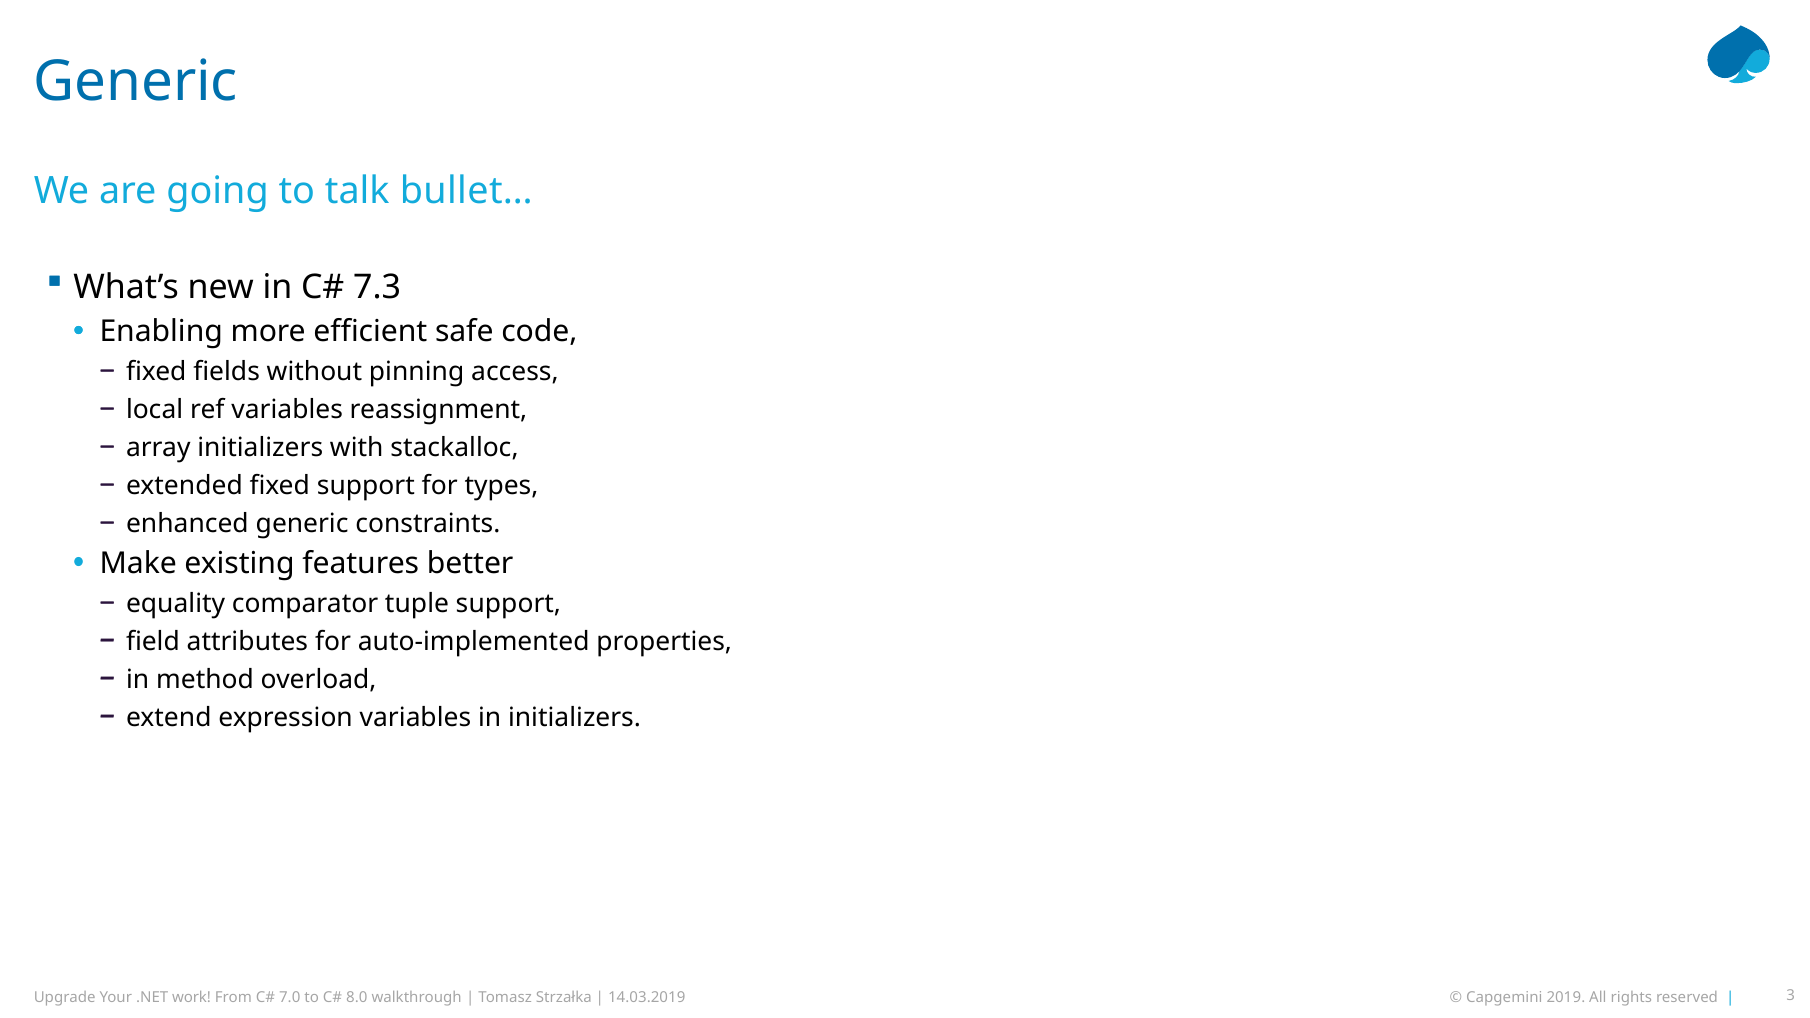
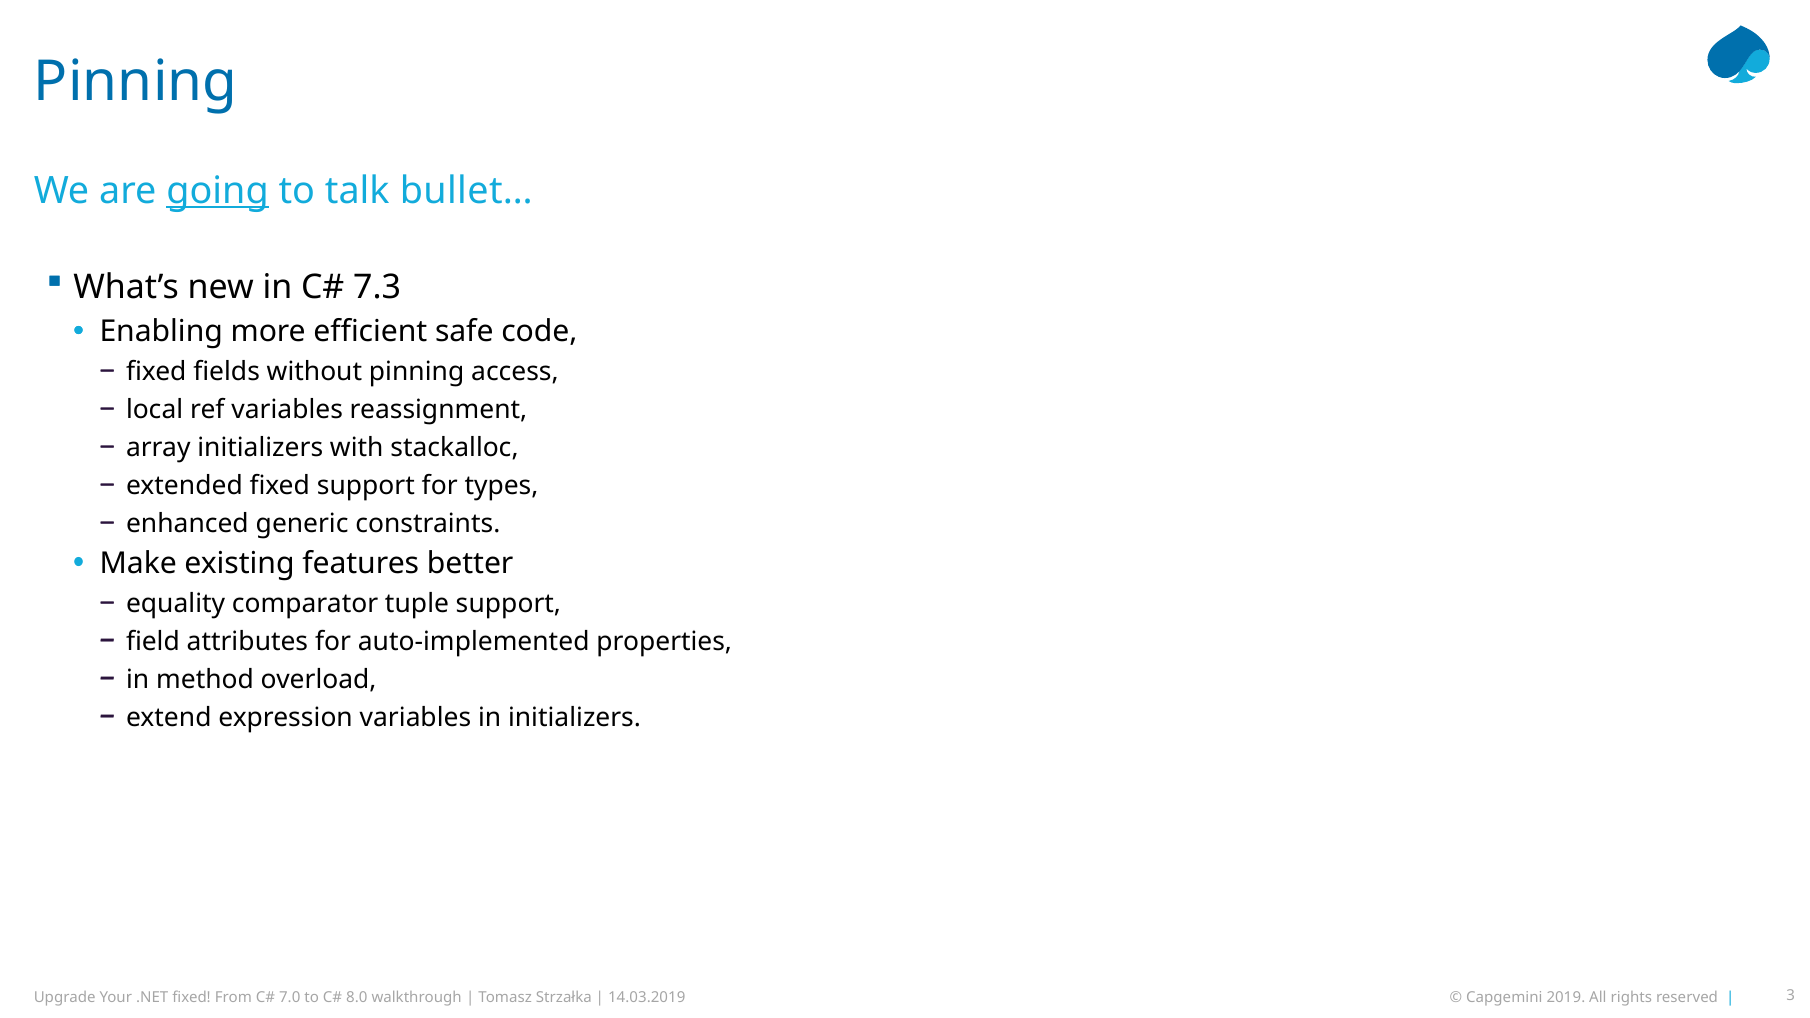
Generic: Generic -> Pinning (136, 82)
going underline: none -> present (218, 191)
work: work -> fixed (192, 997)
